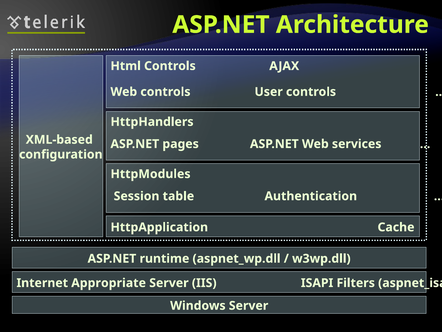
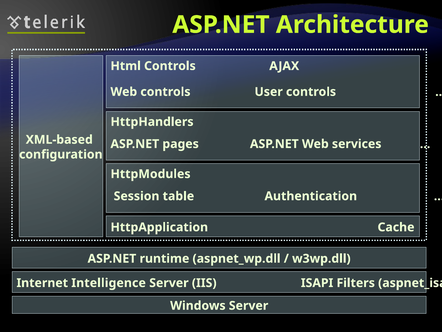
Appropriate: Appropriate -> Intelligence (109, 283)
